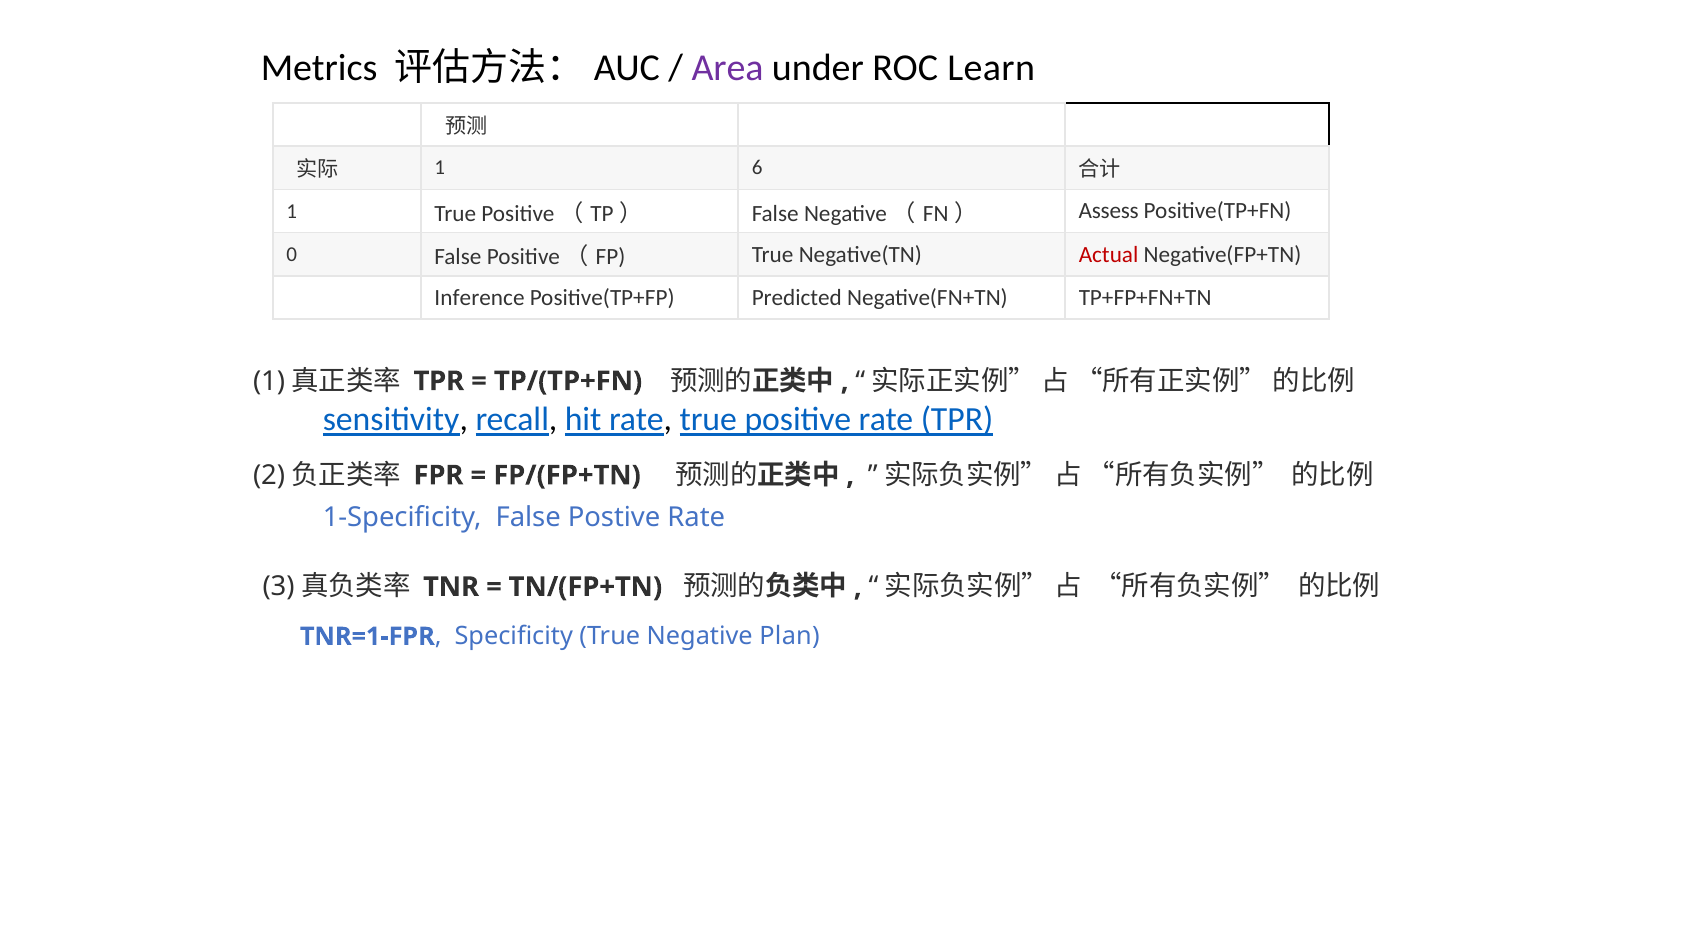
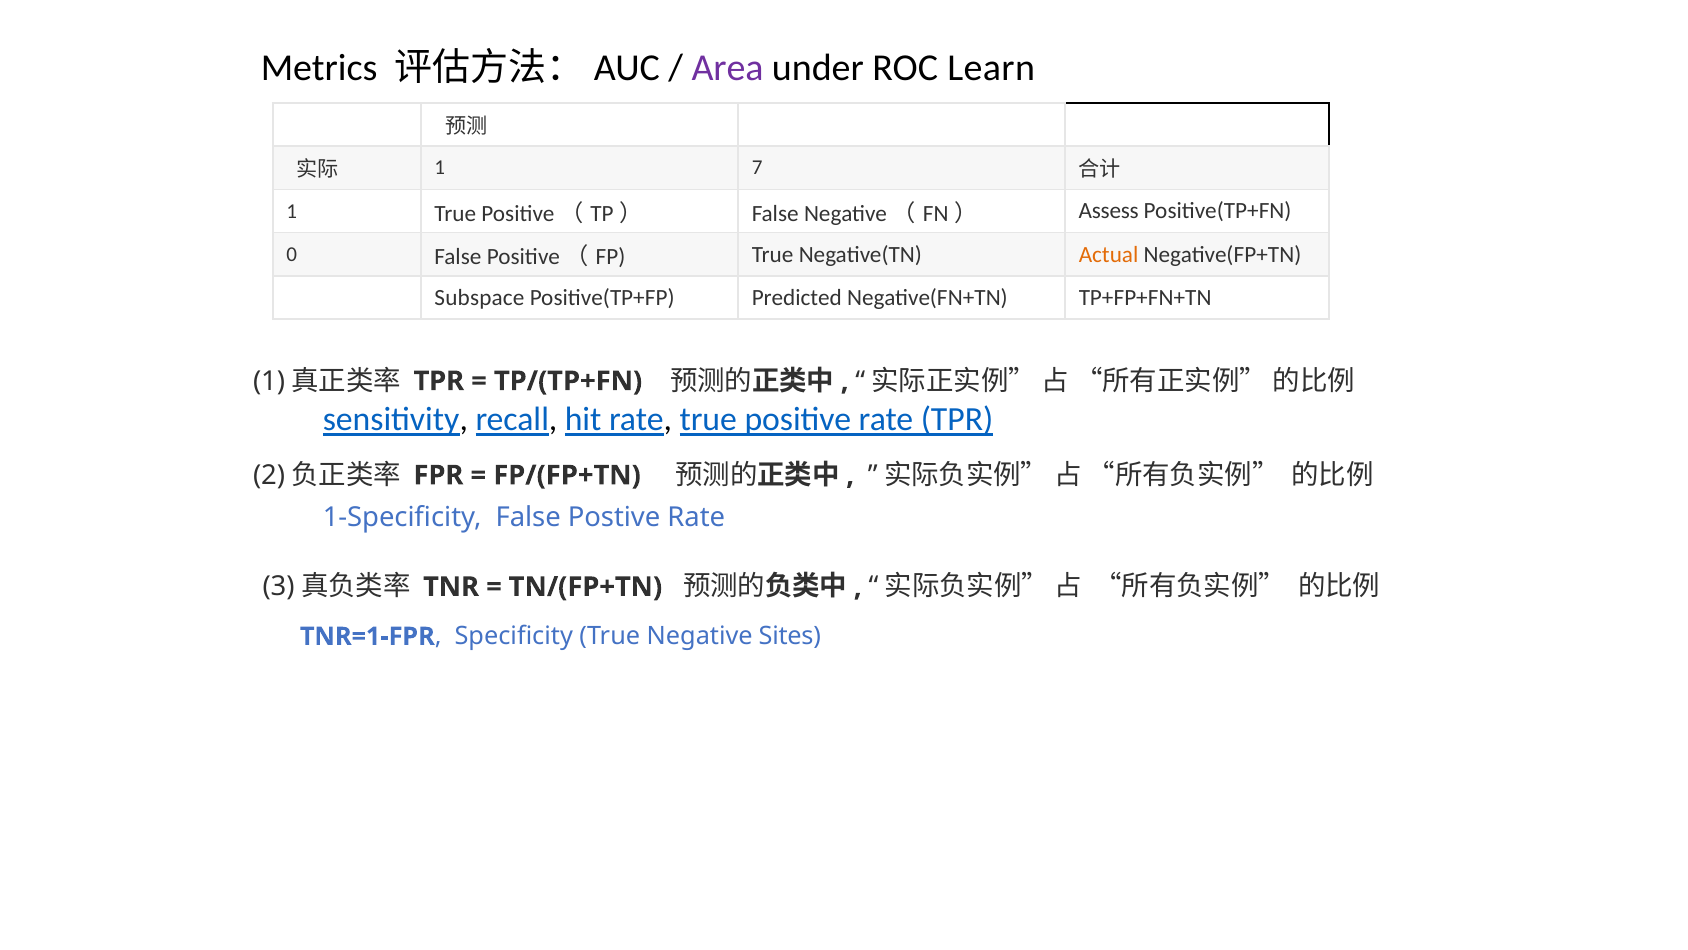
6: 6 -> 7 (757, 168)
Actual colour: red -> orange (1109, 254)
Inference: Inference -> Subspace (479, 297)
Plan: Plan -> Sites (790, 636)
